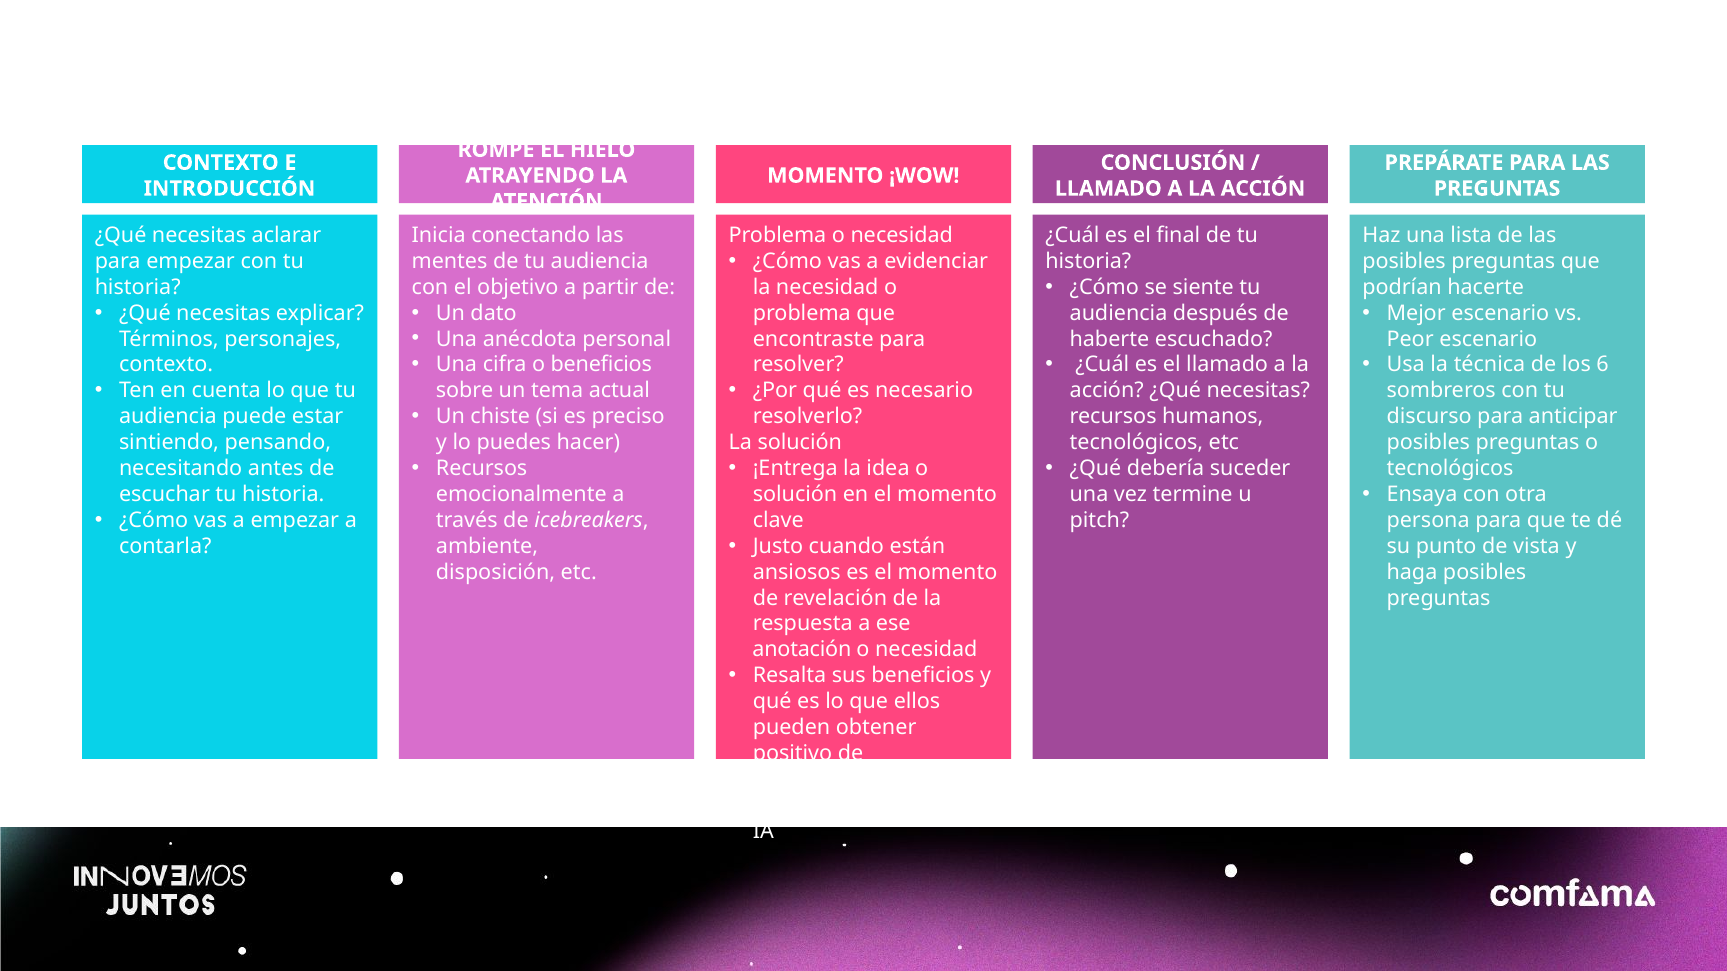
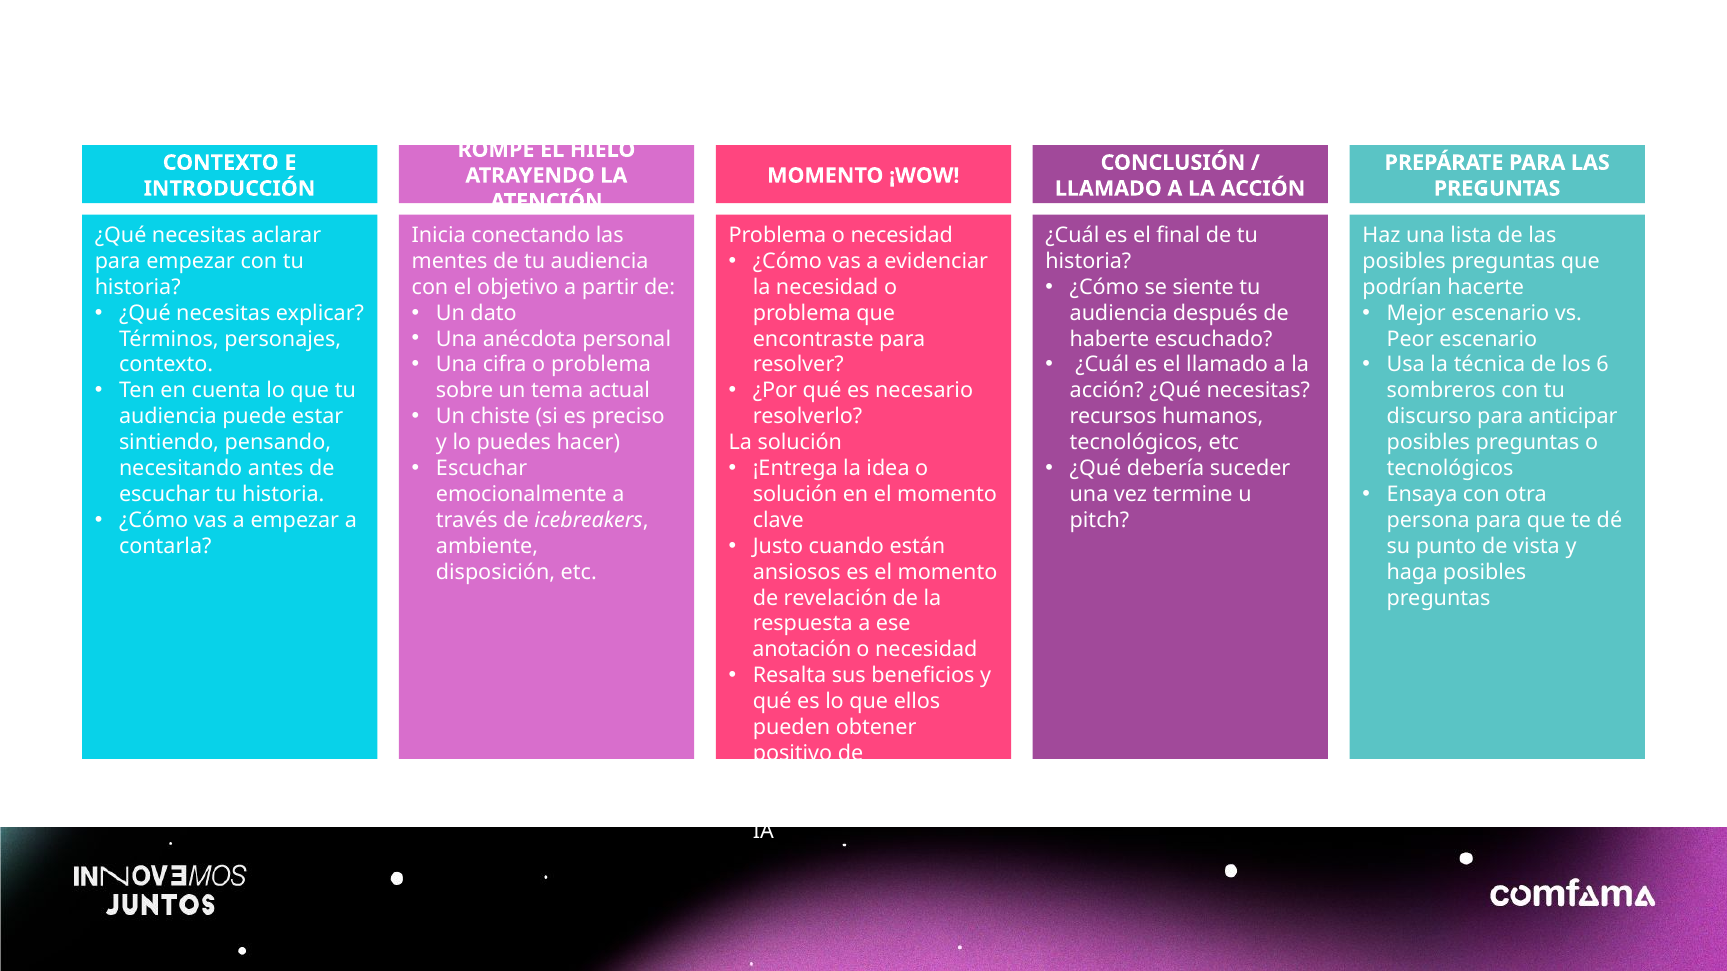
cifra o beneficios: beneficios -> problema (601, 365)
Recursos: Recursos -> Escuchar (482, 469)
